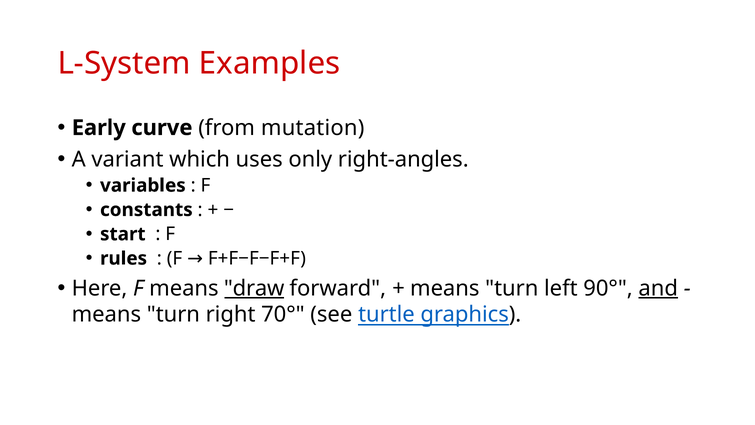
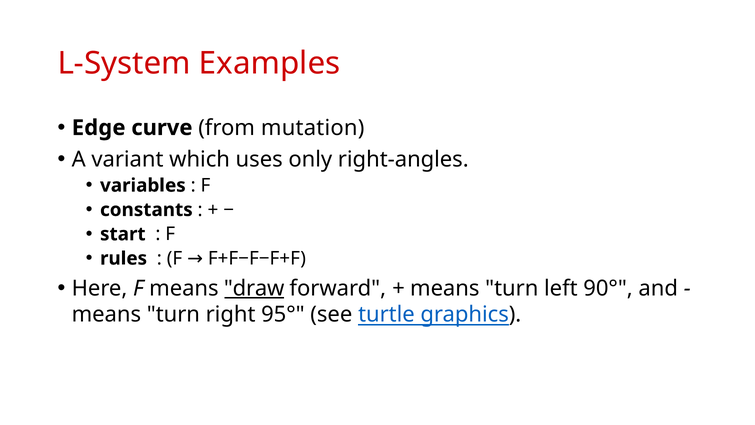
Early: Early -> Edge (99, 128)
and underline: present -> none (658, 288)
70°: 70° -> 95° (283, 314)
